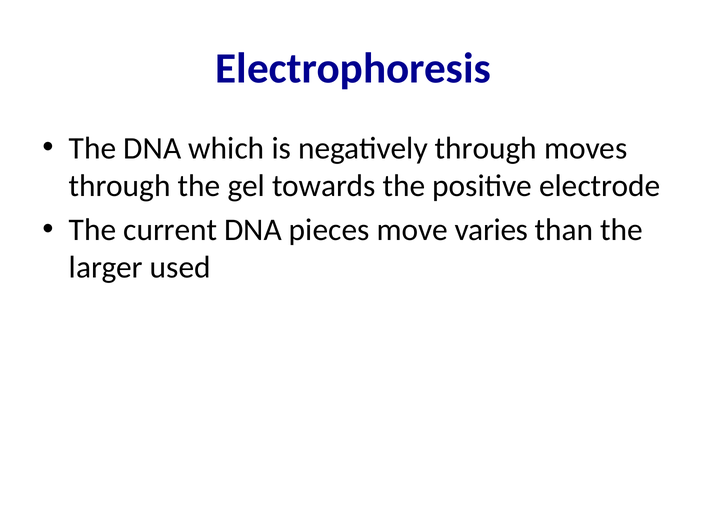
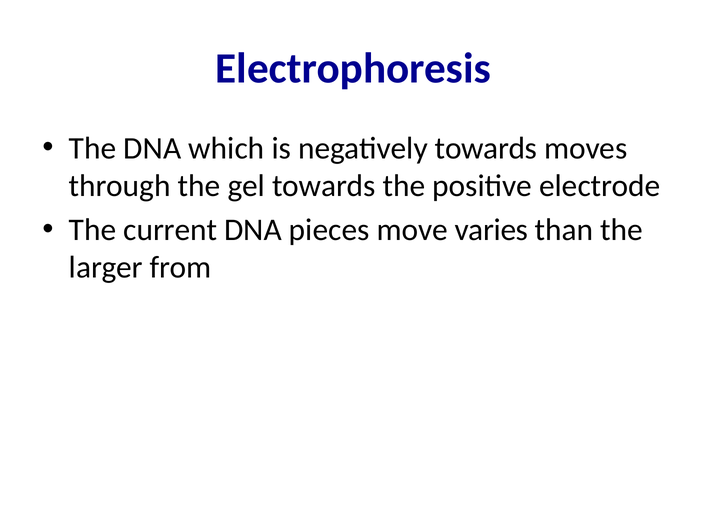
negatively through: through -> towards (486, 148)
used: used -> from (181, 268)
